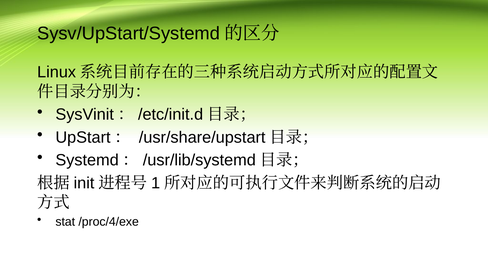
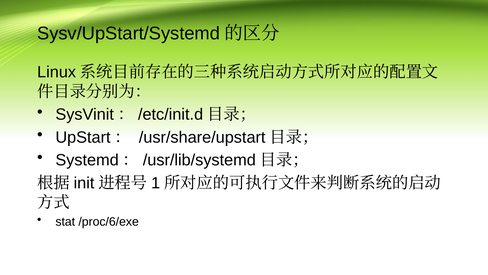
/proc/4/exe: /proc/4/exe -> /proc/6/exe (109, 221)
